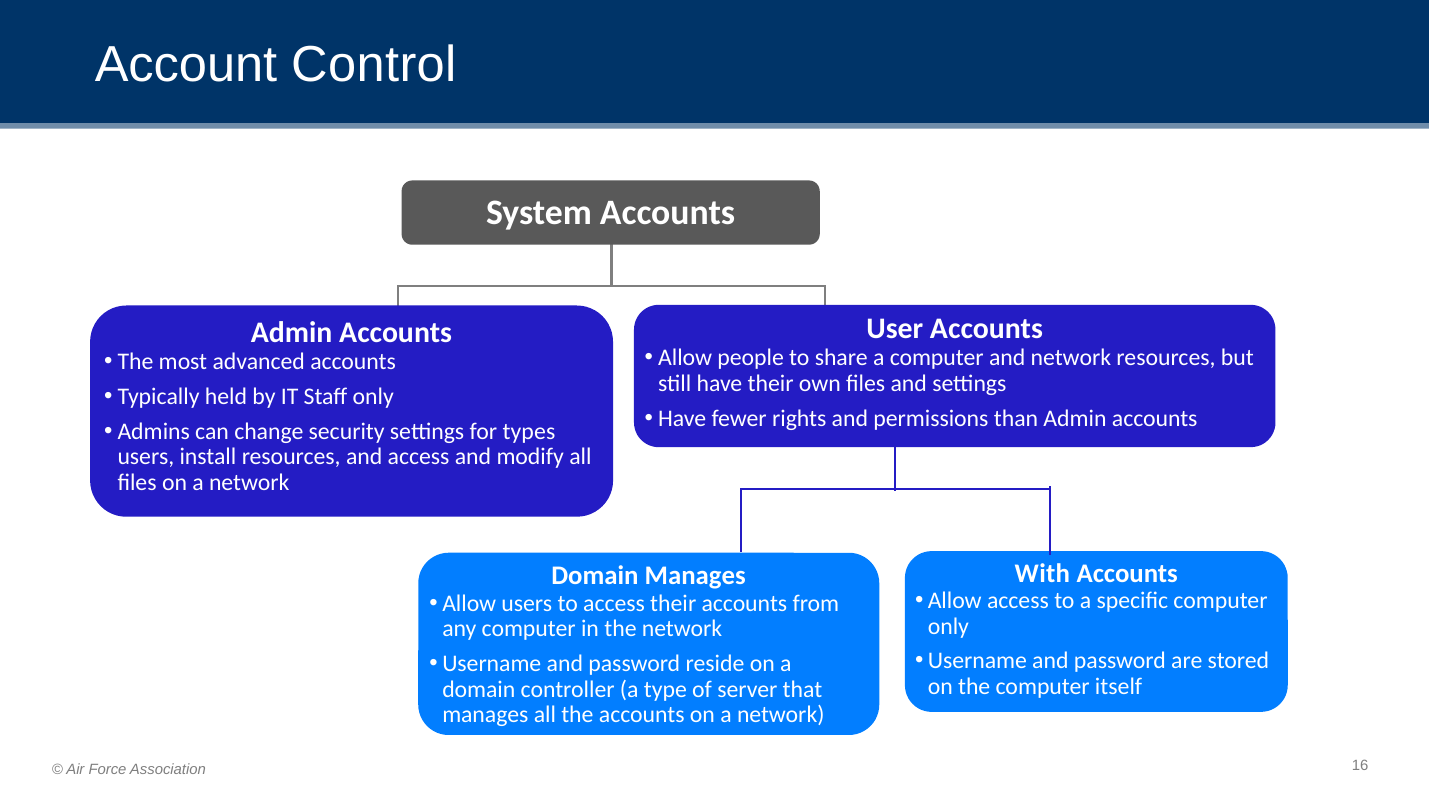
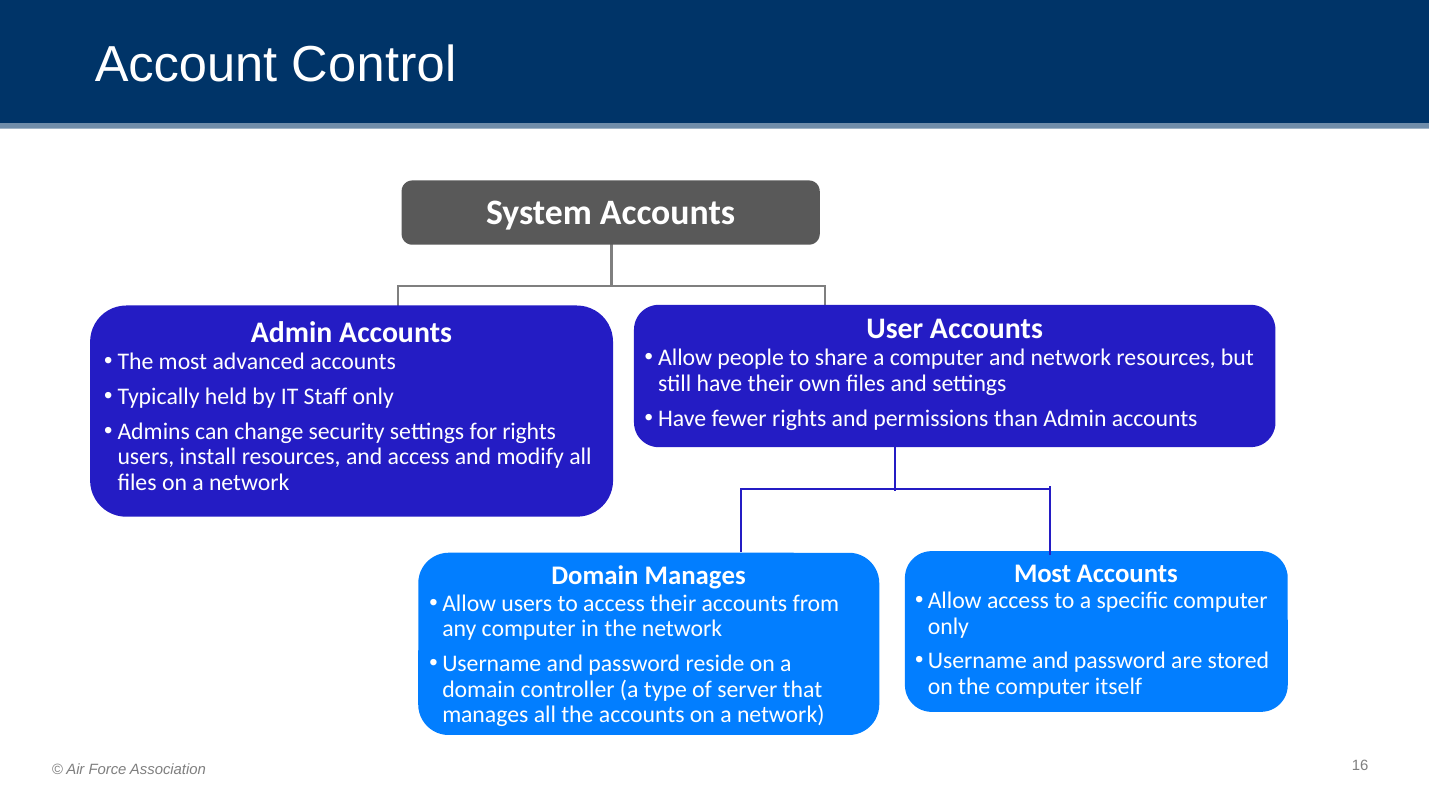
for types: types -> rights (529, 431)
With: With -> Most (1043, 573)
